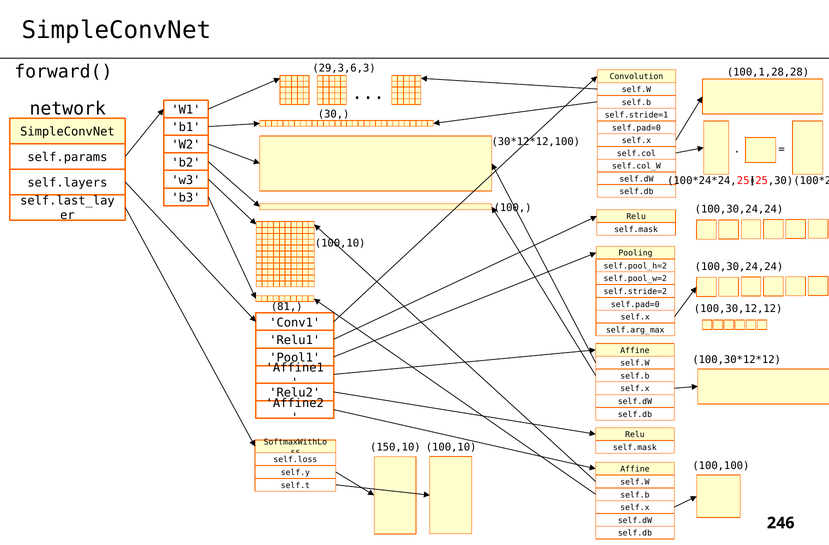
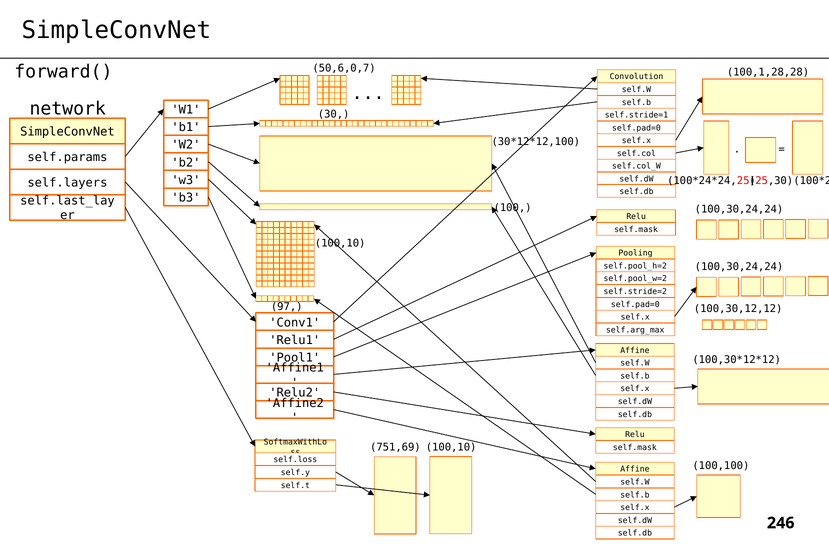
29,3,6,3: 29,3,6,3 -> 50,6,0,7 (344, 68)
81: 81 -> 97 (287, 307)
150,10: 150,10 -> 751,69 (395, 447)
